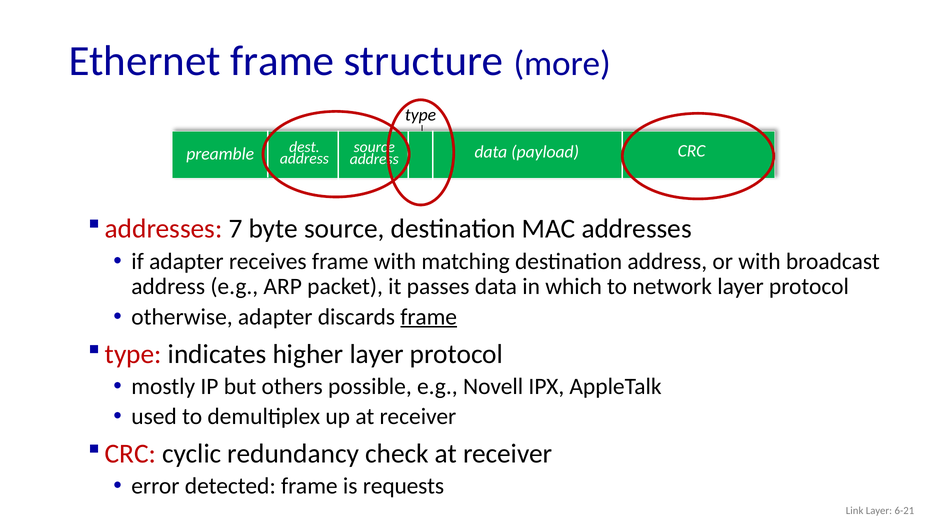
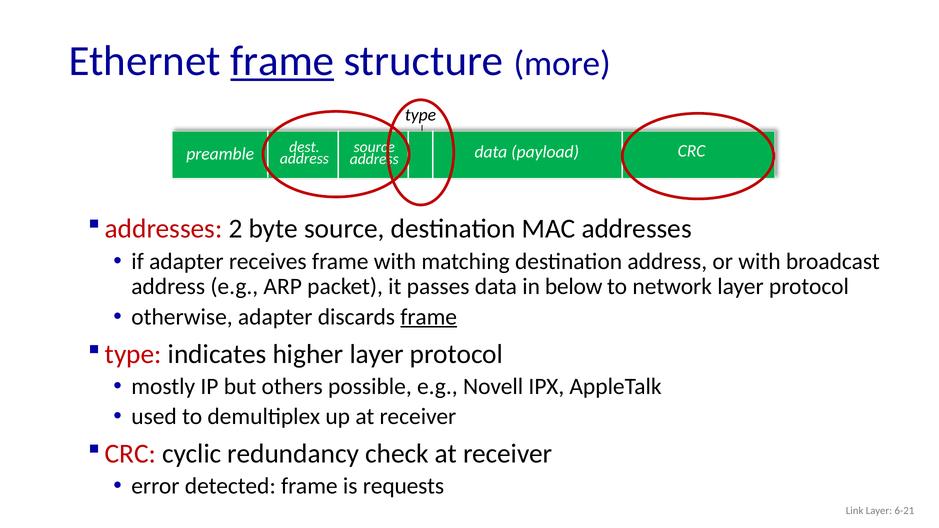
frame underline: none -> present (282, 61)
7: 7 -> 2 (236, 229)
which: which -> below (574, 287)
